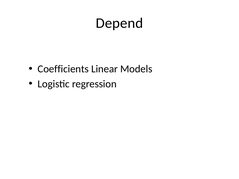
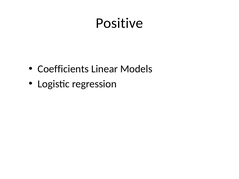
Depend: Depend -> Positive (119, 23)
